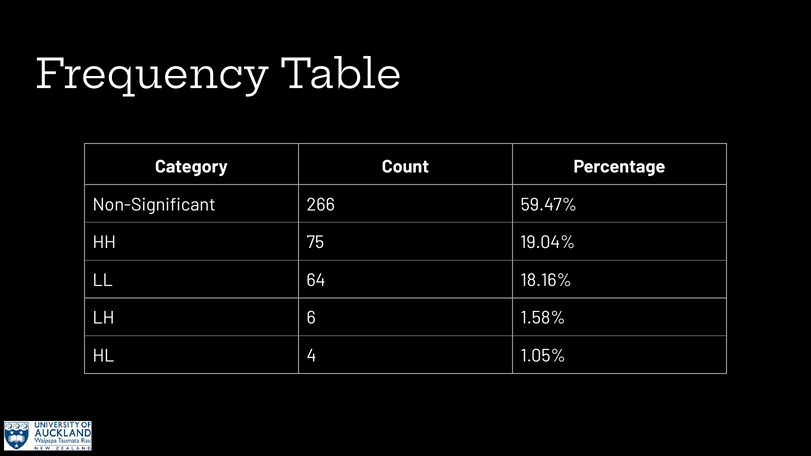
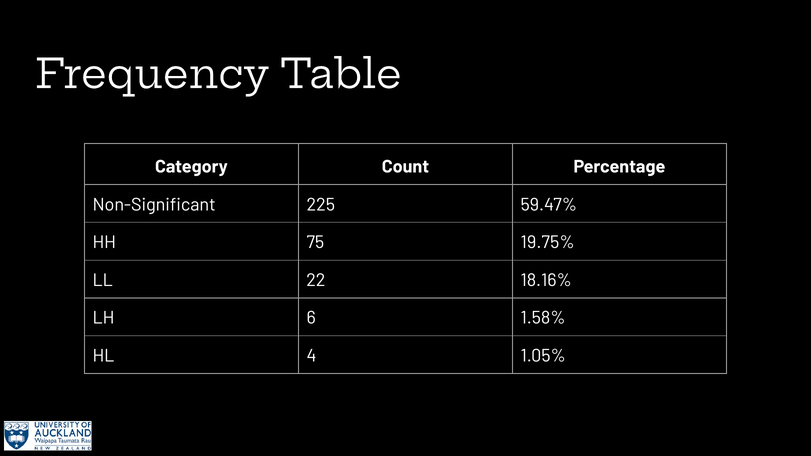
266: 266 -> 225 (321, 205)
19.04%: 19.04% -> 19.75% (548, 243)
64: 64 -> 22 (316, 280)
